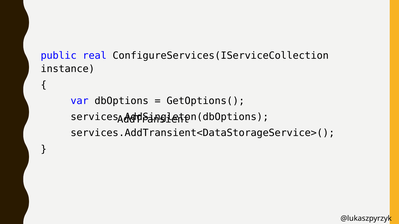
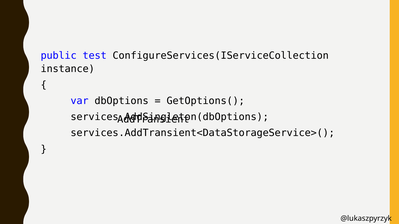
real: real -> test (95, 56)
